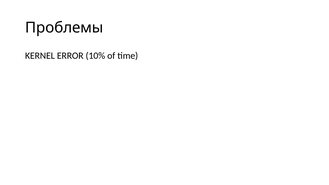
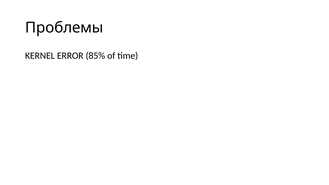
10%: 10% -> 85% (95, 56)
